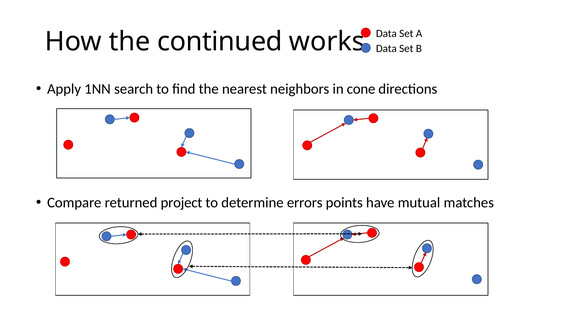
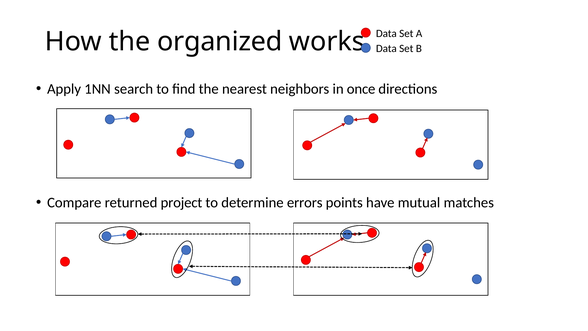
continued: continued -> organized (220, 42)
cone: cone -> once (361, 89)
